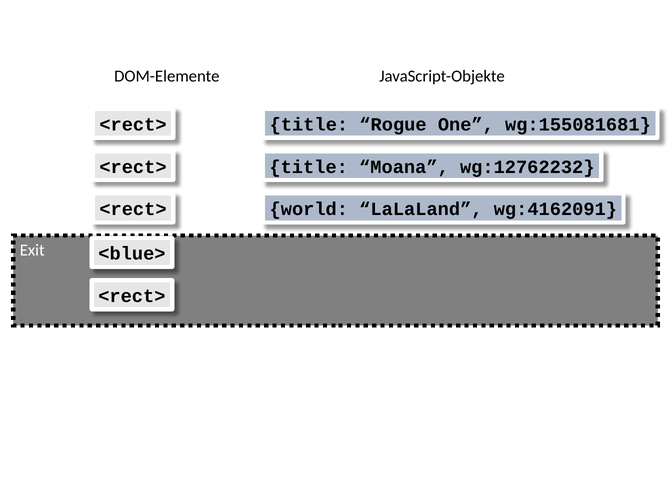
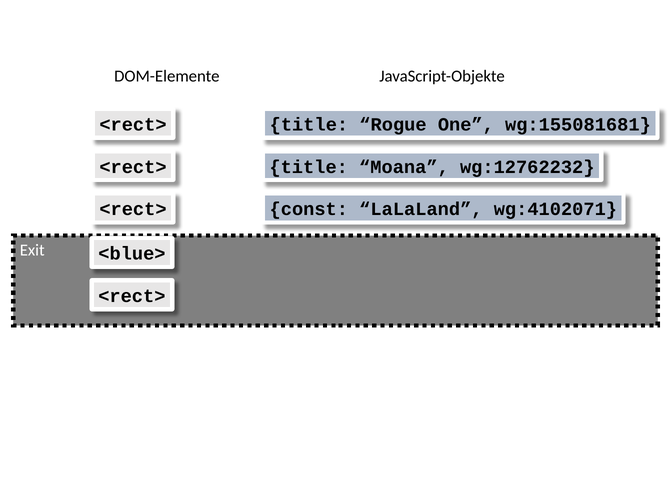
world: world -> const (309, 209)
wg:4162091: wg:4162091 -> wg:4102071 (555, 209)
